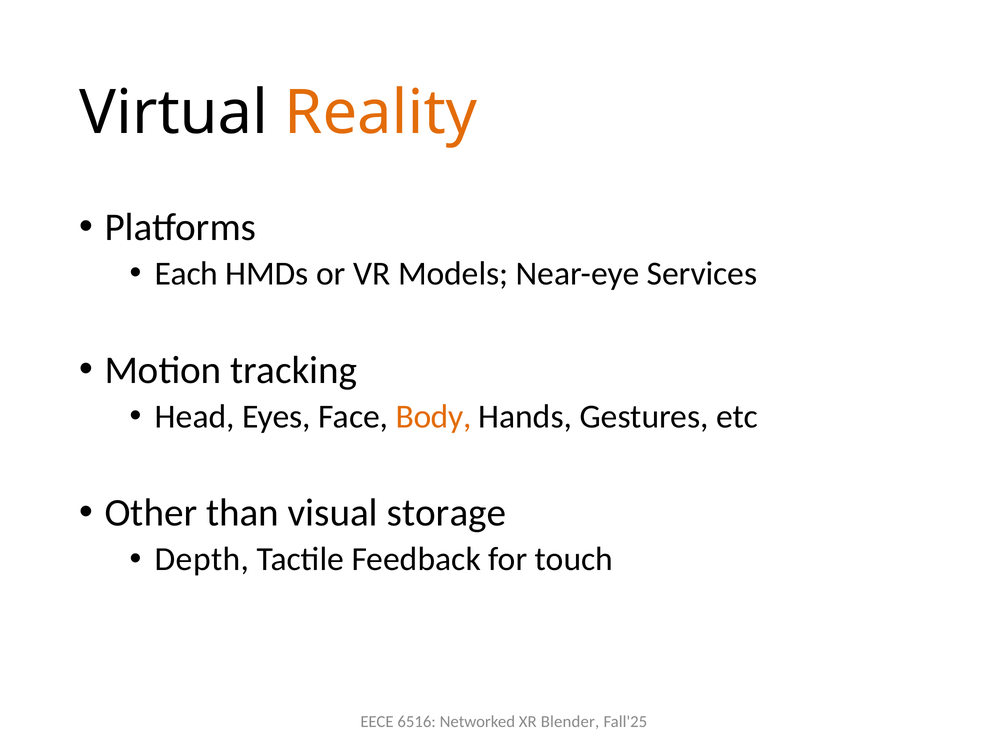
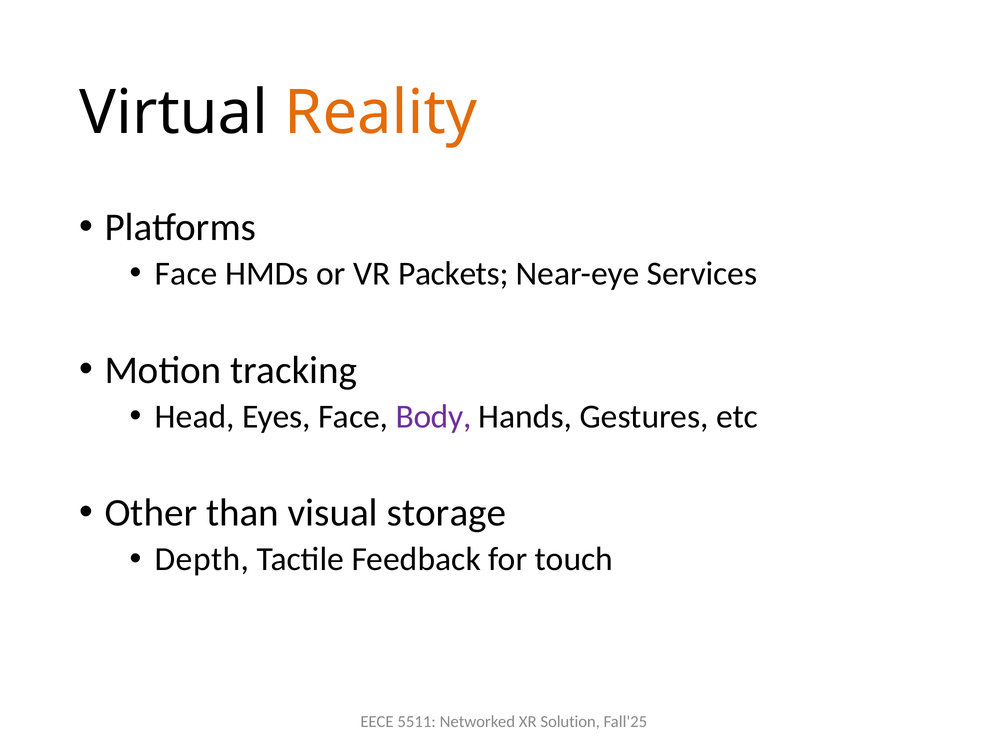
Each: Each -> Face (186, 274)
Models: Models -> Packets (453, 274)
Body colour: orange -> purple (434, 416)
6516: 6516 -> 5511 (417, 722)
Blender: Blender -> Solution (570, 722)
